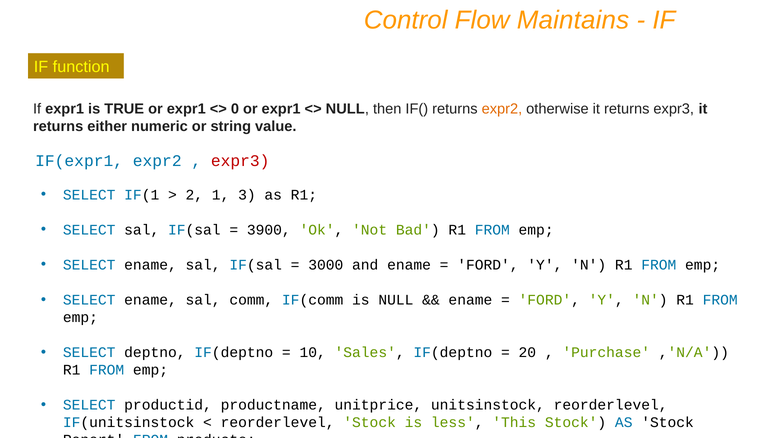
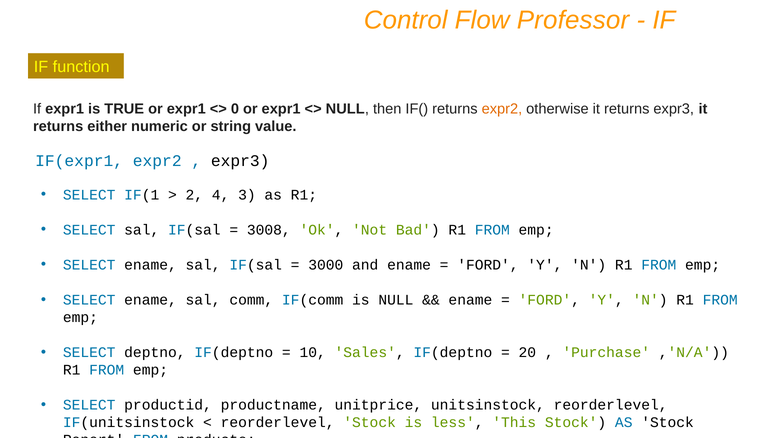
Maintains: Maintains -> Professor (573, 20)
expr3 colour: red -> black (240, 161)
1: 1 -> 4 (221, 195)
3900: 3900 -> 3008 (269, 230)
